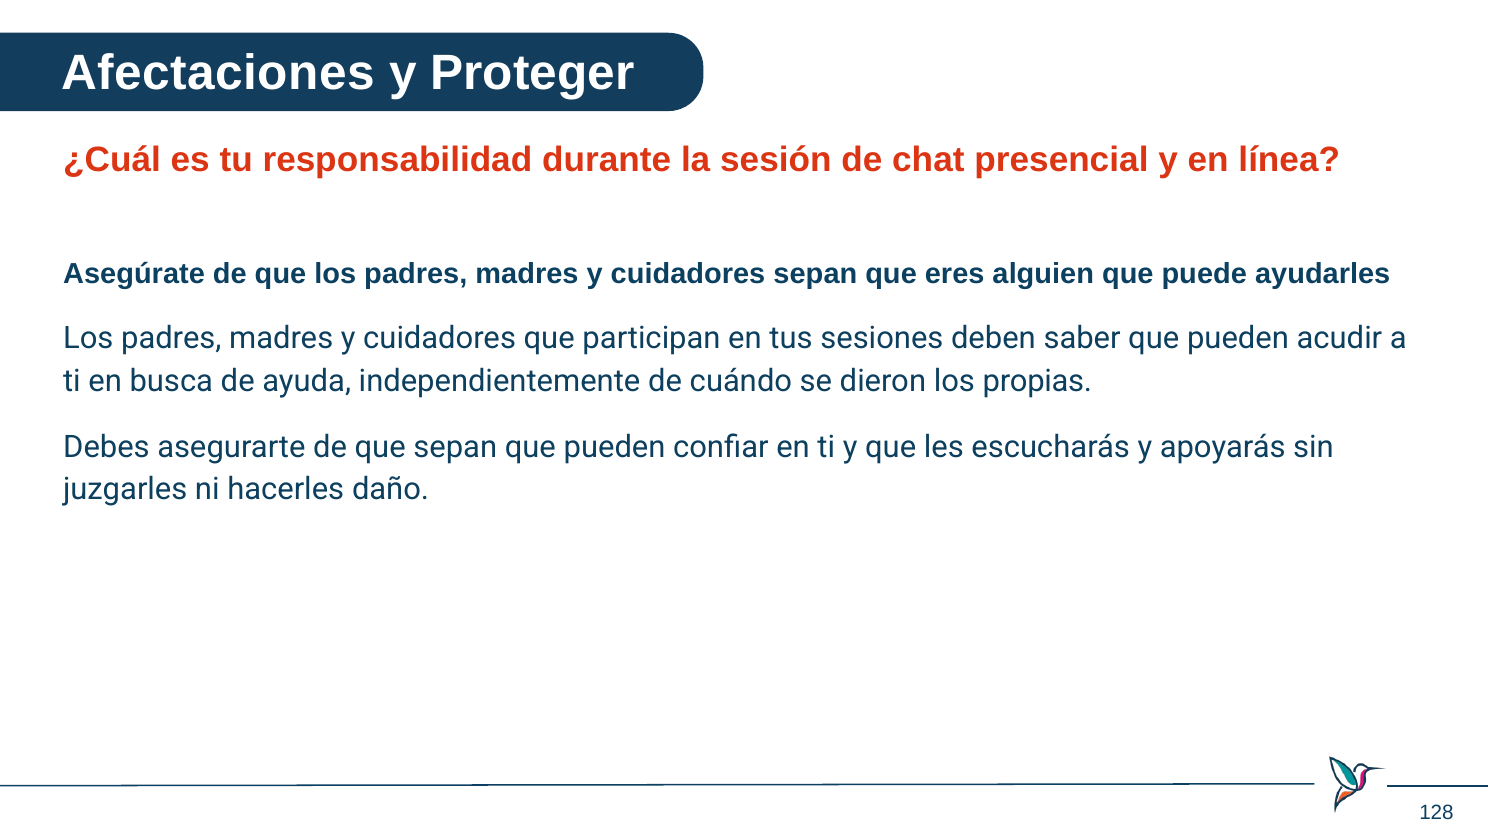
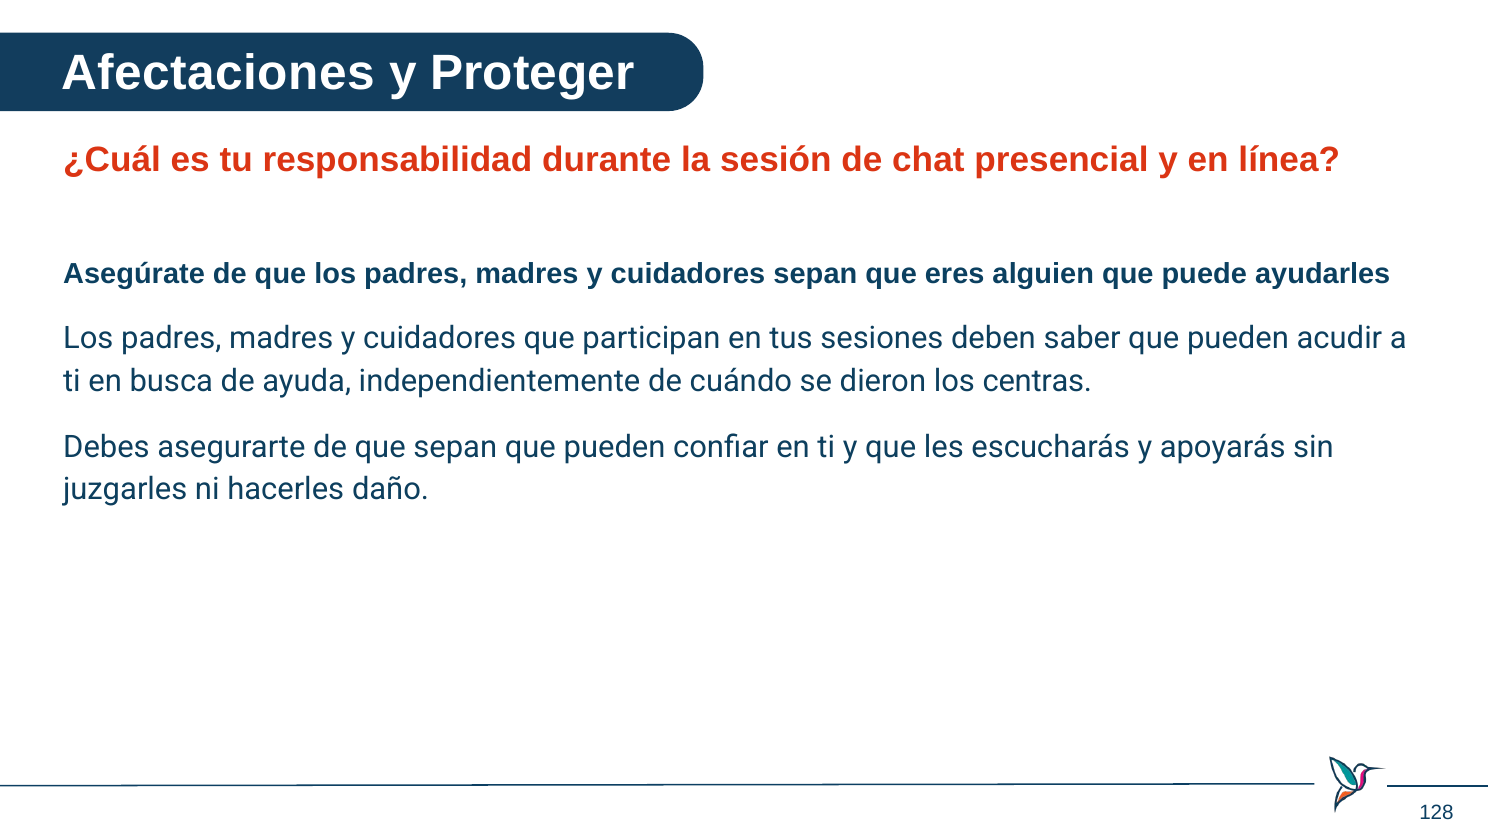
propias: propias -> centras (1037, 382)
